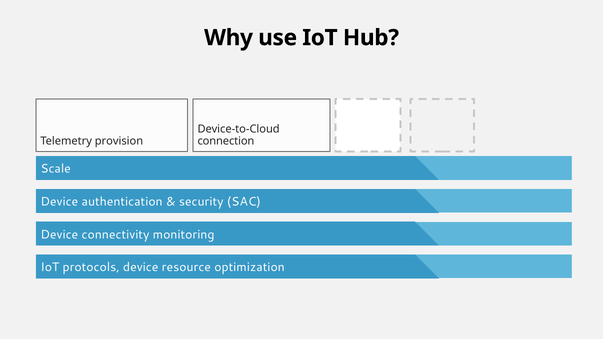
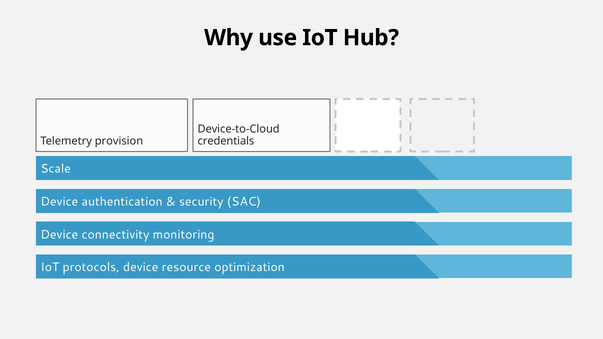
connection: connection -> credentials (226, 141)
